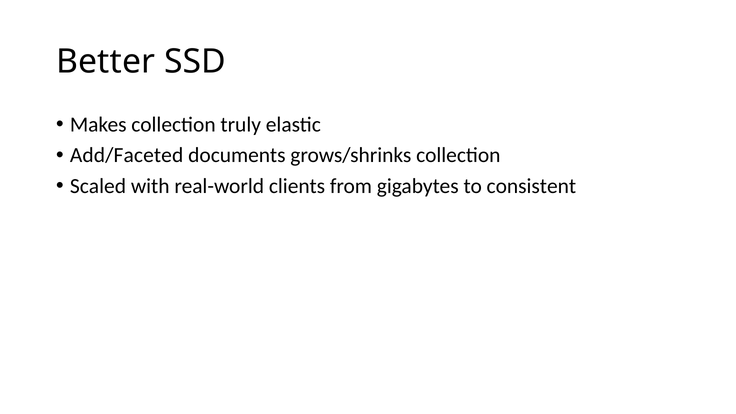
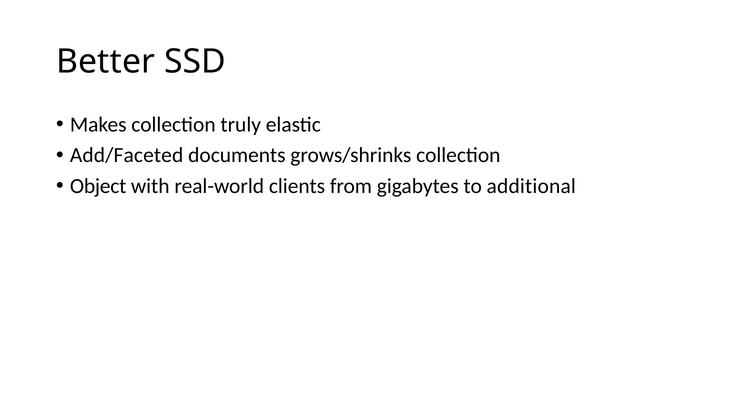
Scaled: Scaled -> Object (98, 186)
consistent: consistent -> additional (531, 186)
